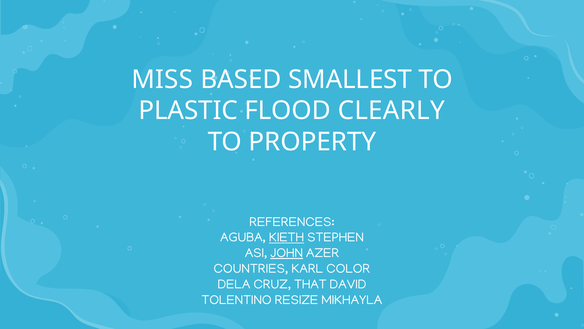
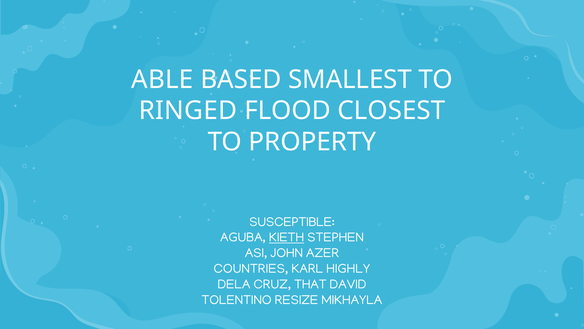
MISS: MISS -> ABLE (162, 79)
PLASTIC: PLASTIC -> RINGED (188, 111)
CLEARLY: CLEARLY -> CLOSEST (391, 111)
REFERENCES: REFERENCES -> SUSCEPTIBLE (292, 221)
JOHN underline: present -> none (287, 253)
COLOR: COLOR -> HIGHLY (348, 268)
